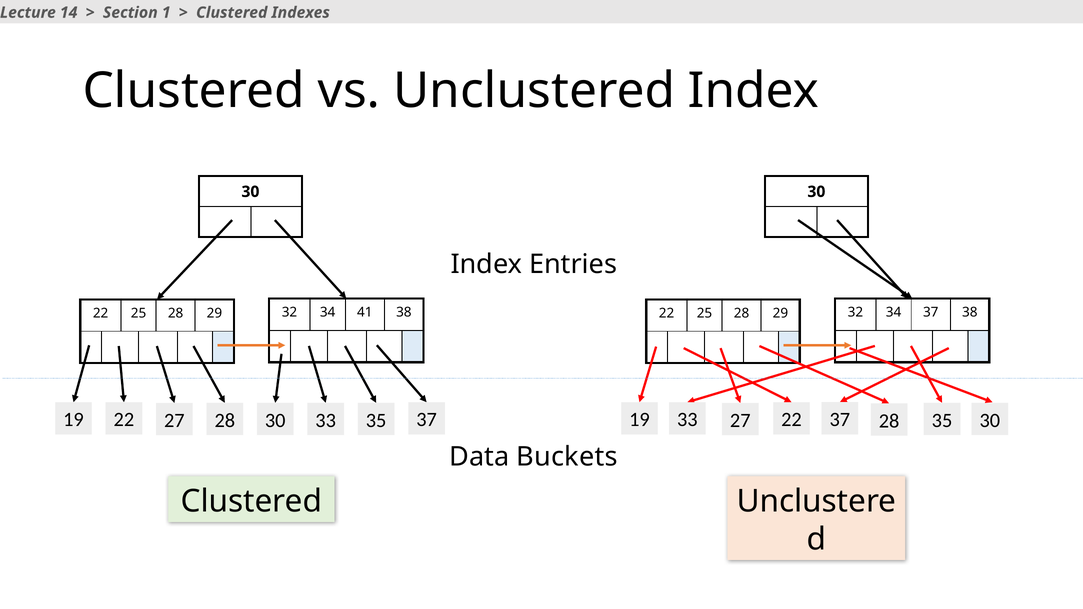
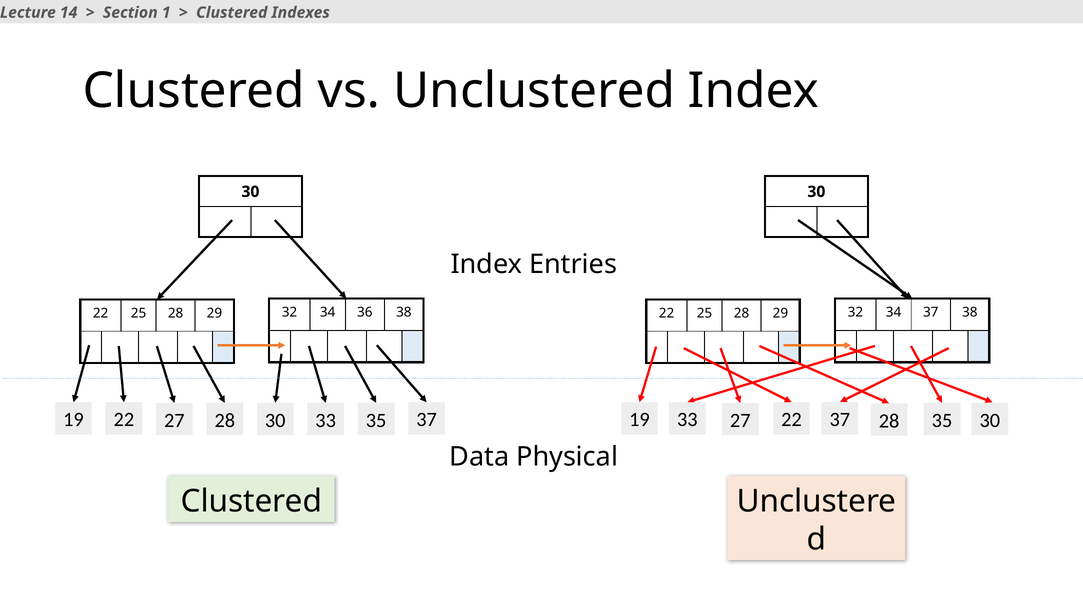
41: 41 -> 36 (365, 313)
Buckets: Buckets -> Physical (567, 457)
